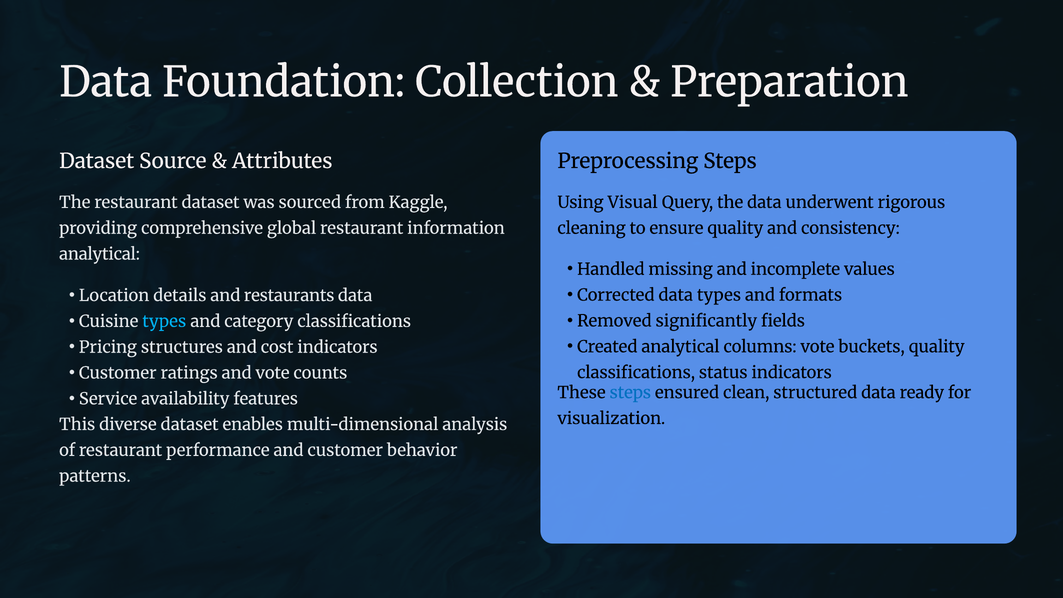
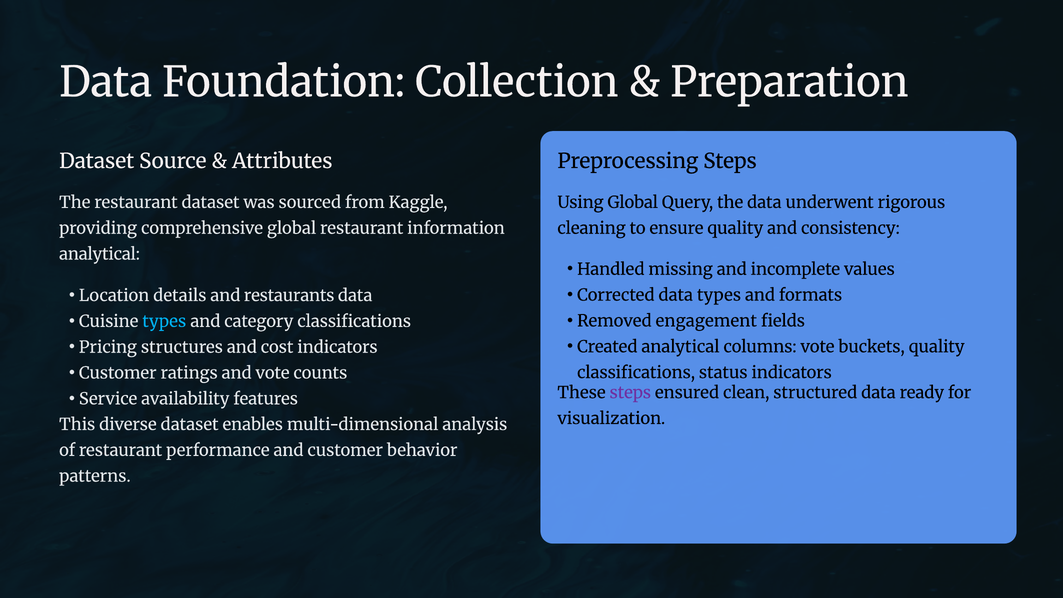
Using Visual: Visual -> Global (633, 202)
significantly: significantly -> engagement (706, 321)
steps colour: blue -> purple (630, 393)
